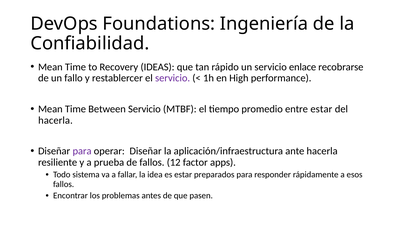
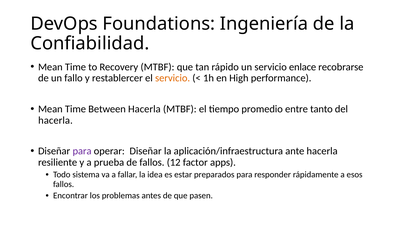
Recovery IDEAS: IDEAS -> MTBF (157, 67)
servicio colour: purple -> orange (173, 78)
Between Servicio: Servicio -> Hacerla (144, 109)
entre estar: estar -> tanto (321, 109)
